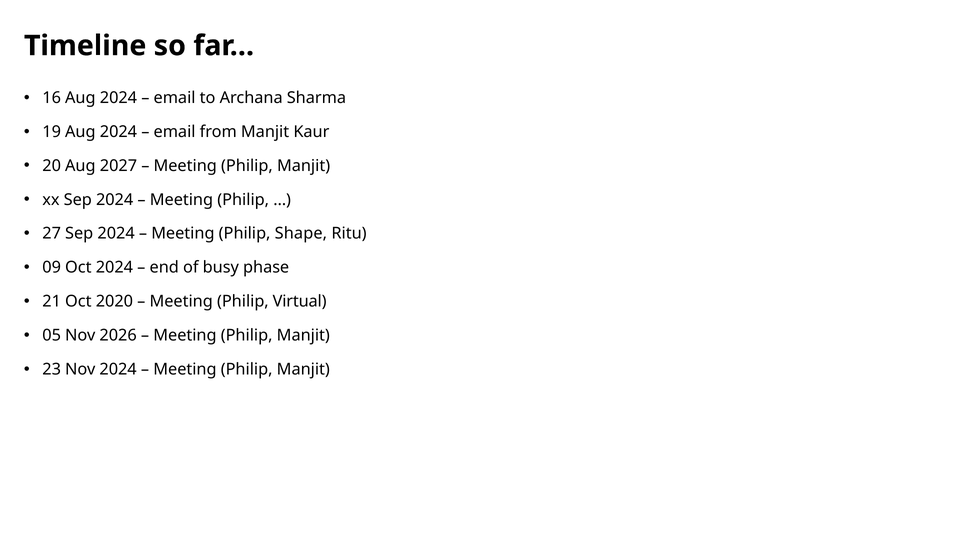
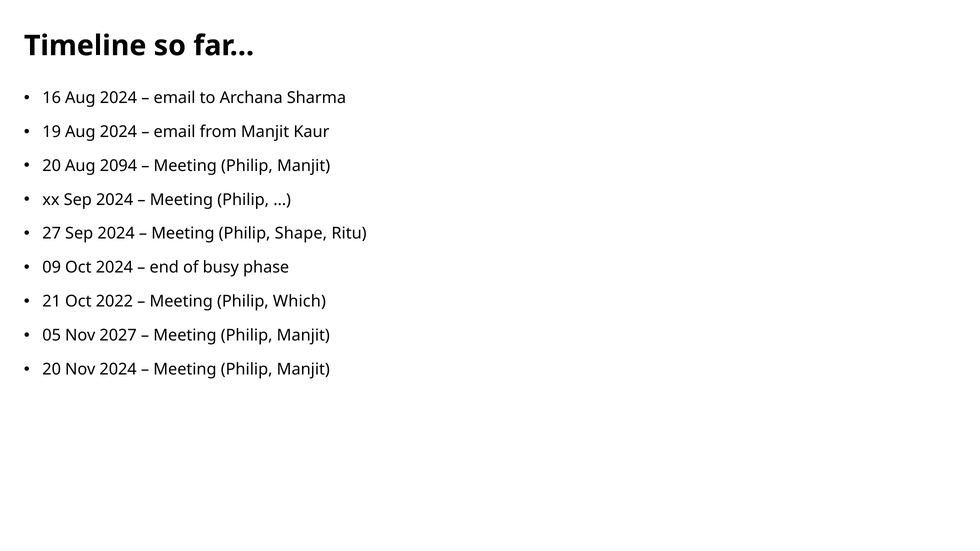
2027: 2027 -> 2094 (118, 166)
2020: 2020 -> 2022 (114, 302)
Virtual: Virtual -> Which (299, 302)
2026: 2026 -> 2027 (118, 336)
23: 23 -> 20 (52, 369)
